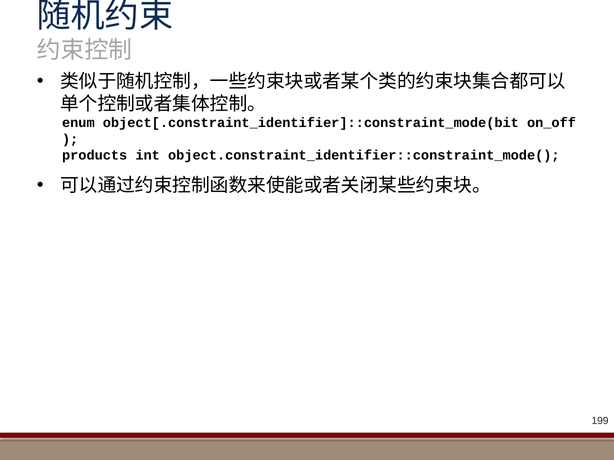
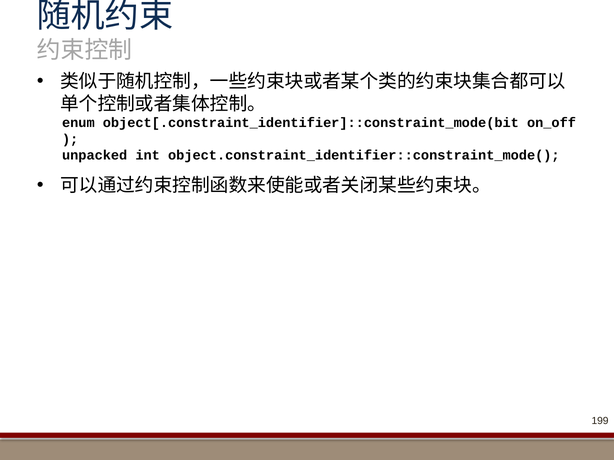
products: products -> unpacked (95, 156)
